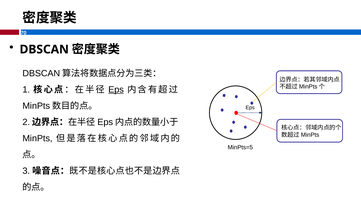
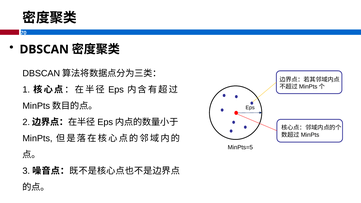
Eps underline: present -> none (116, 90)
